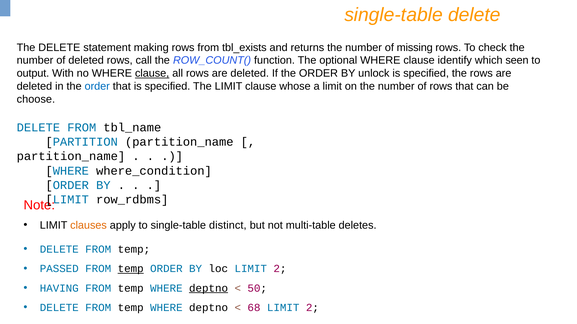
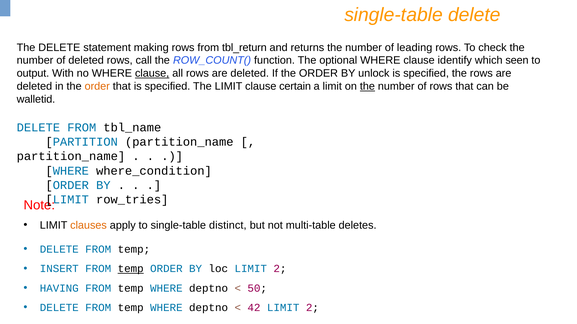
tbl_exists: tbl_exists -> tbl_return (244, 48)
missing: missing -> leading (415, 48)
order colour: blue -> orange (97, 86)
whose: whose -> certain (295, 86)
the underline: none -> present (367, 86)
choose: choose -> walletid (36, 99)
row_rdbms: row_rdbms -> row_tries (132, 200)
PASSED: PASSED -> INSERT (59, 269)
deptno underline: present -> none (209, 289)
68: 68 -> 42 (254, 308)
